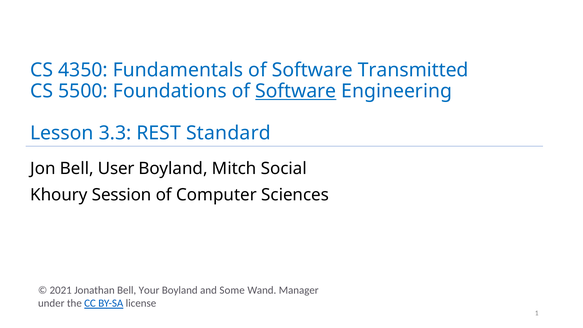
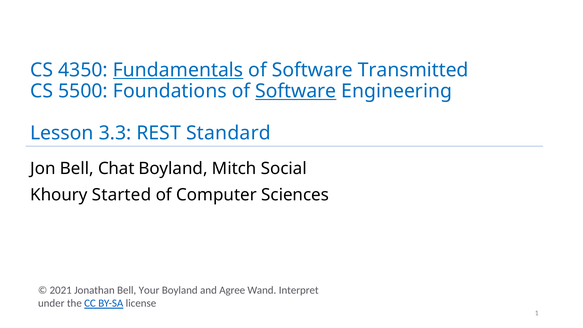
Fundamentals underline: none -> present (178, 70)
User: User -> Chat (116, 168)
Session: Session -> Started (122, 195)
Some: Some -> Agree (232, 290)
Manager: Manager -> Interpret (299, 290)
